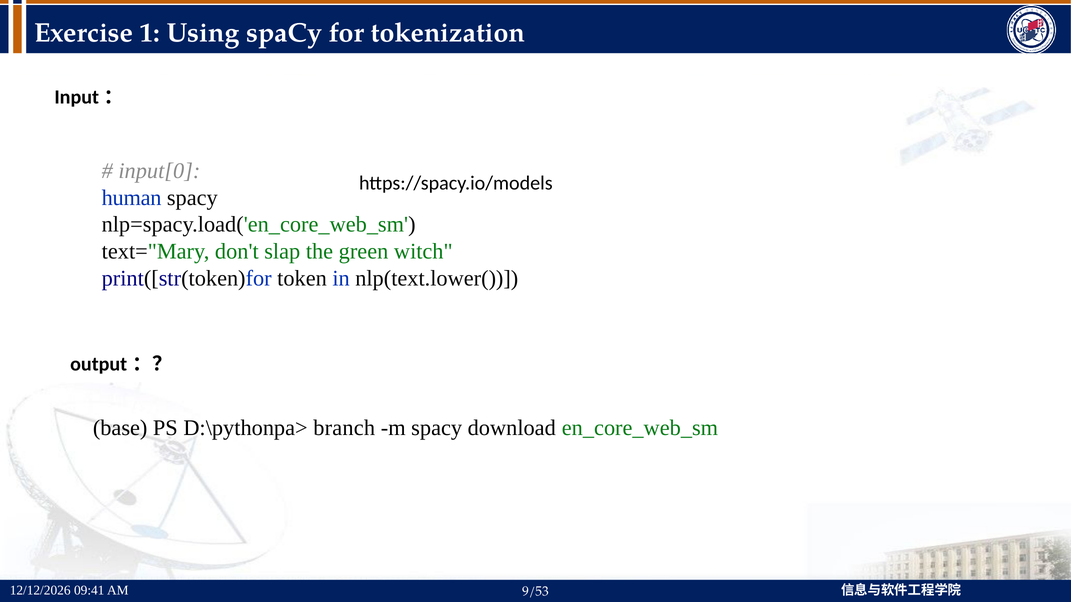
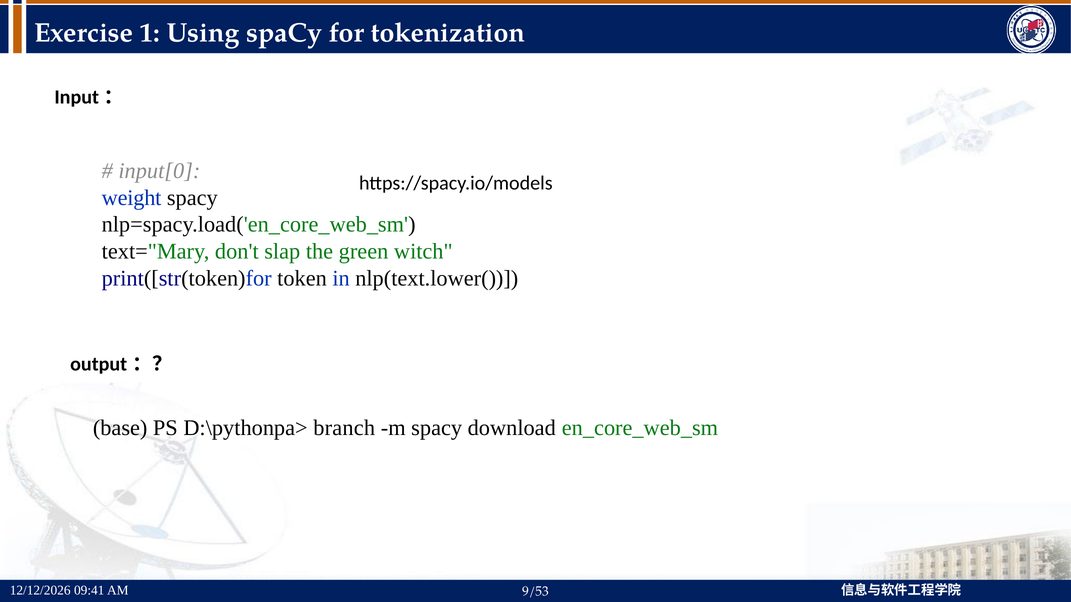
human: human -> weight (132, 198)
